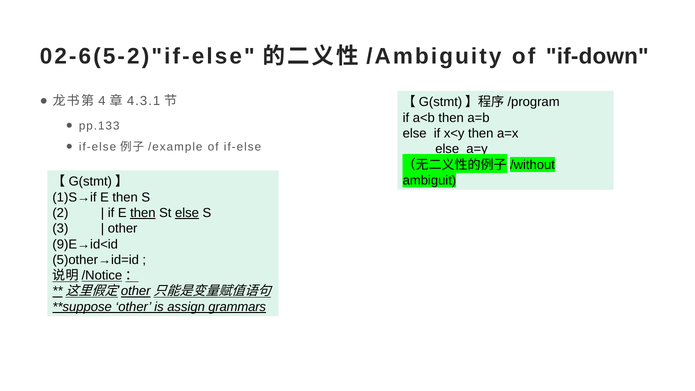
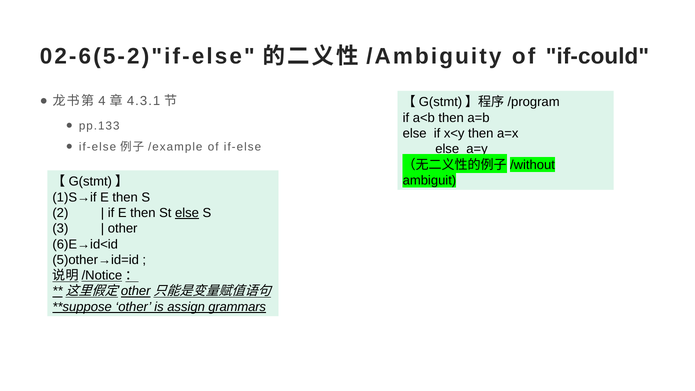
if-down: if-down -> if-could (597, 56)
then underline: present -> none (143, 213)
9)E→id<id: 9)E→id<id -> 6)E→id<id (85, 244)
